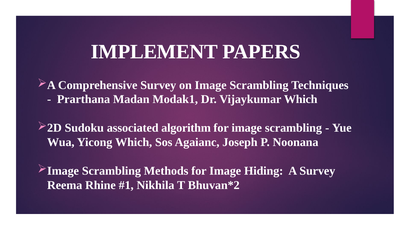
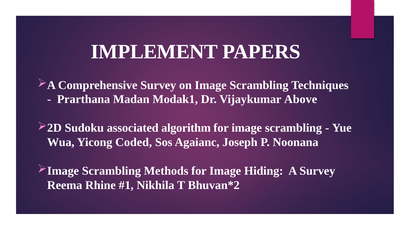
Vijaykumar Which: Which -> Above (301, 100)
Yicong Which: Which -> Coded (134, 143)
